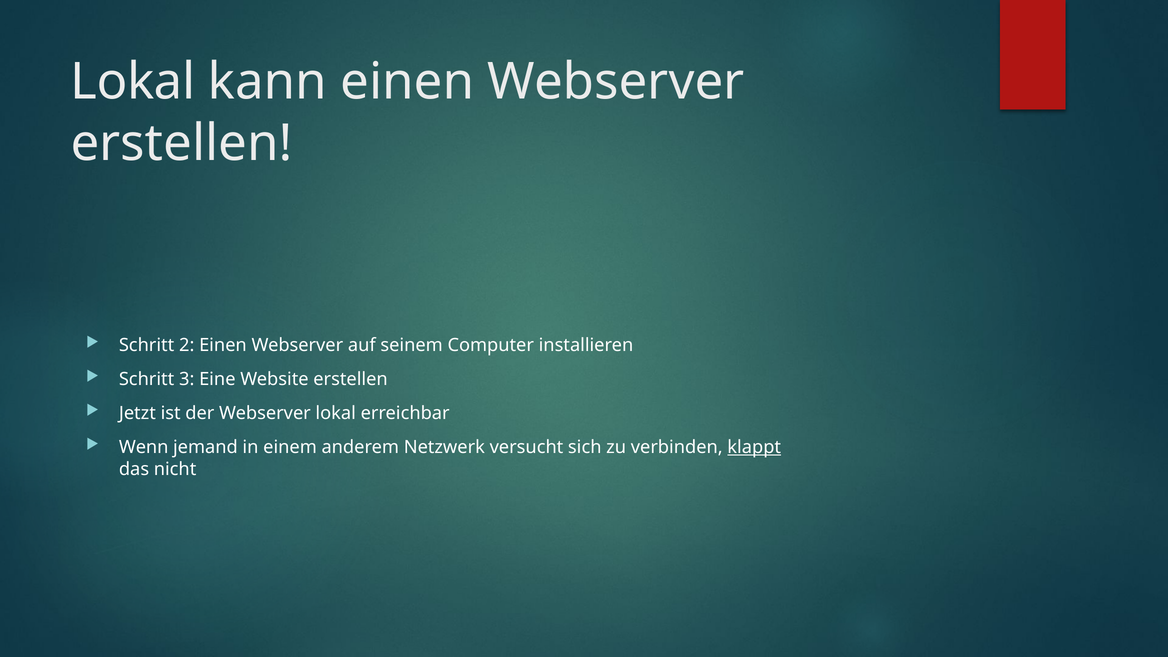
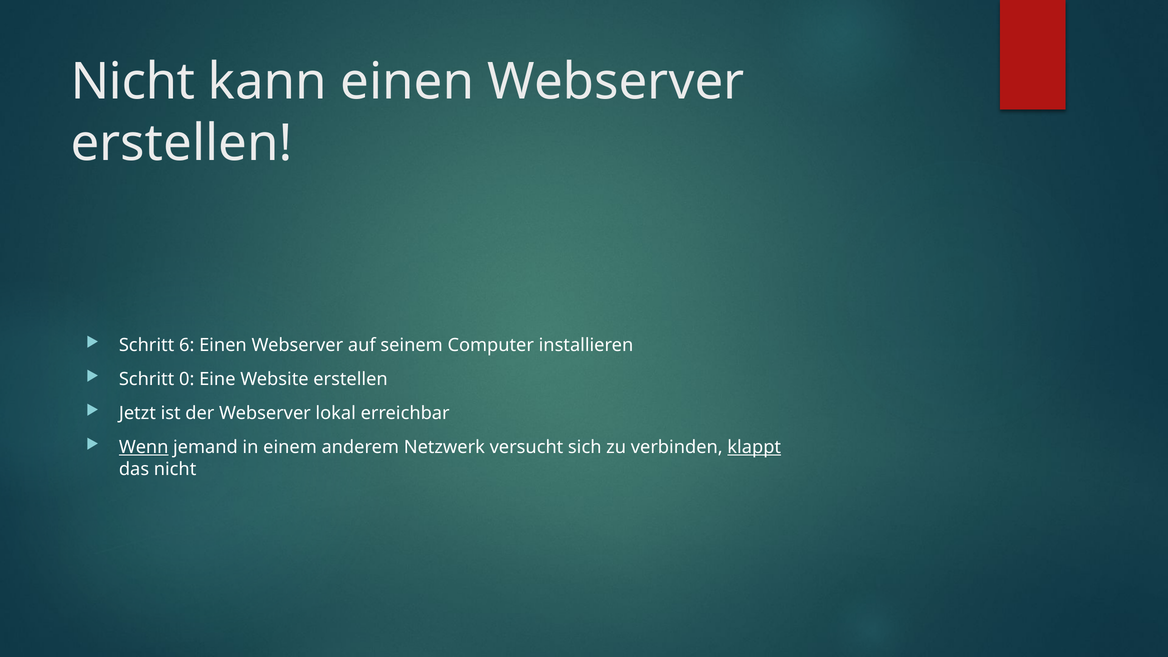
Lokal: Lokal -> Nicht (133, 82)
2: 2 -> 6 (187, 345)
3: 3 -> 0 (187, 379)
Wenn underline: none -> present (144, 447)
